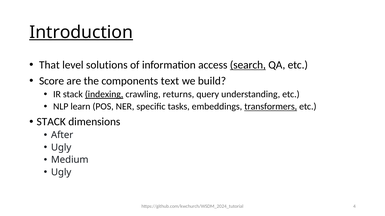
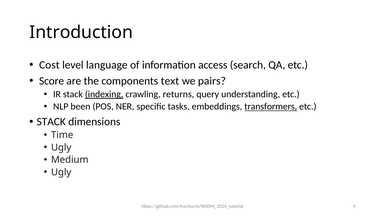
Introduction underline: present -> none (81, 32)
That: That -> Cost (49, 65)
solutions: solutions -> language (107, 65)
search underline: present -> none (248, 65)
build: build -> pairs (212, 81)
learn: learn -> been (80, 107)
After: After -> Time (62, 135)
